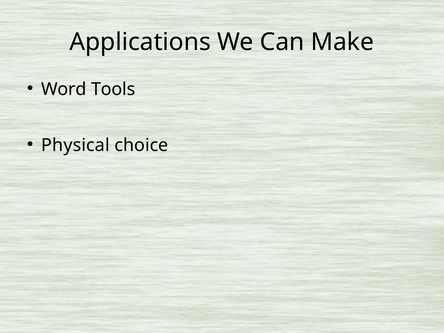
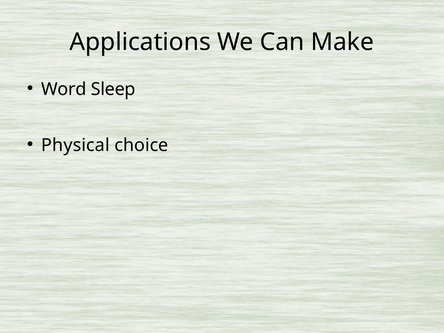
Tools: Tools -> Sleep (113, 89)
